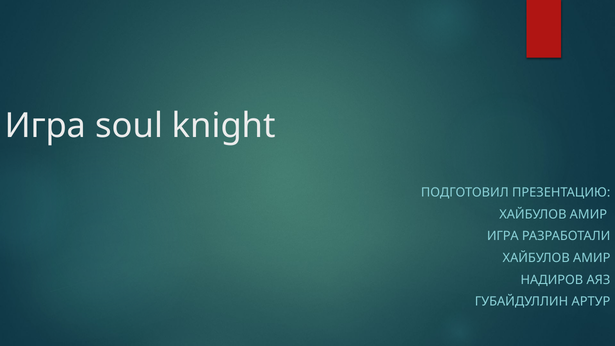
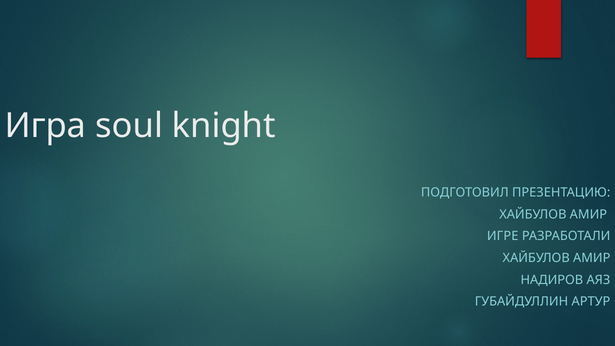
ИГРА: ИГРА -> ИГРЕ (503, 236)
